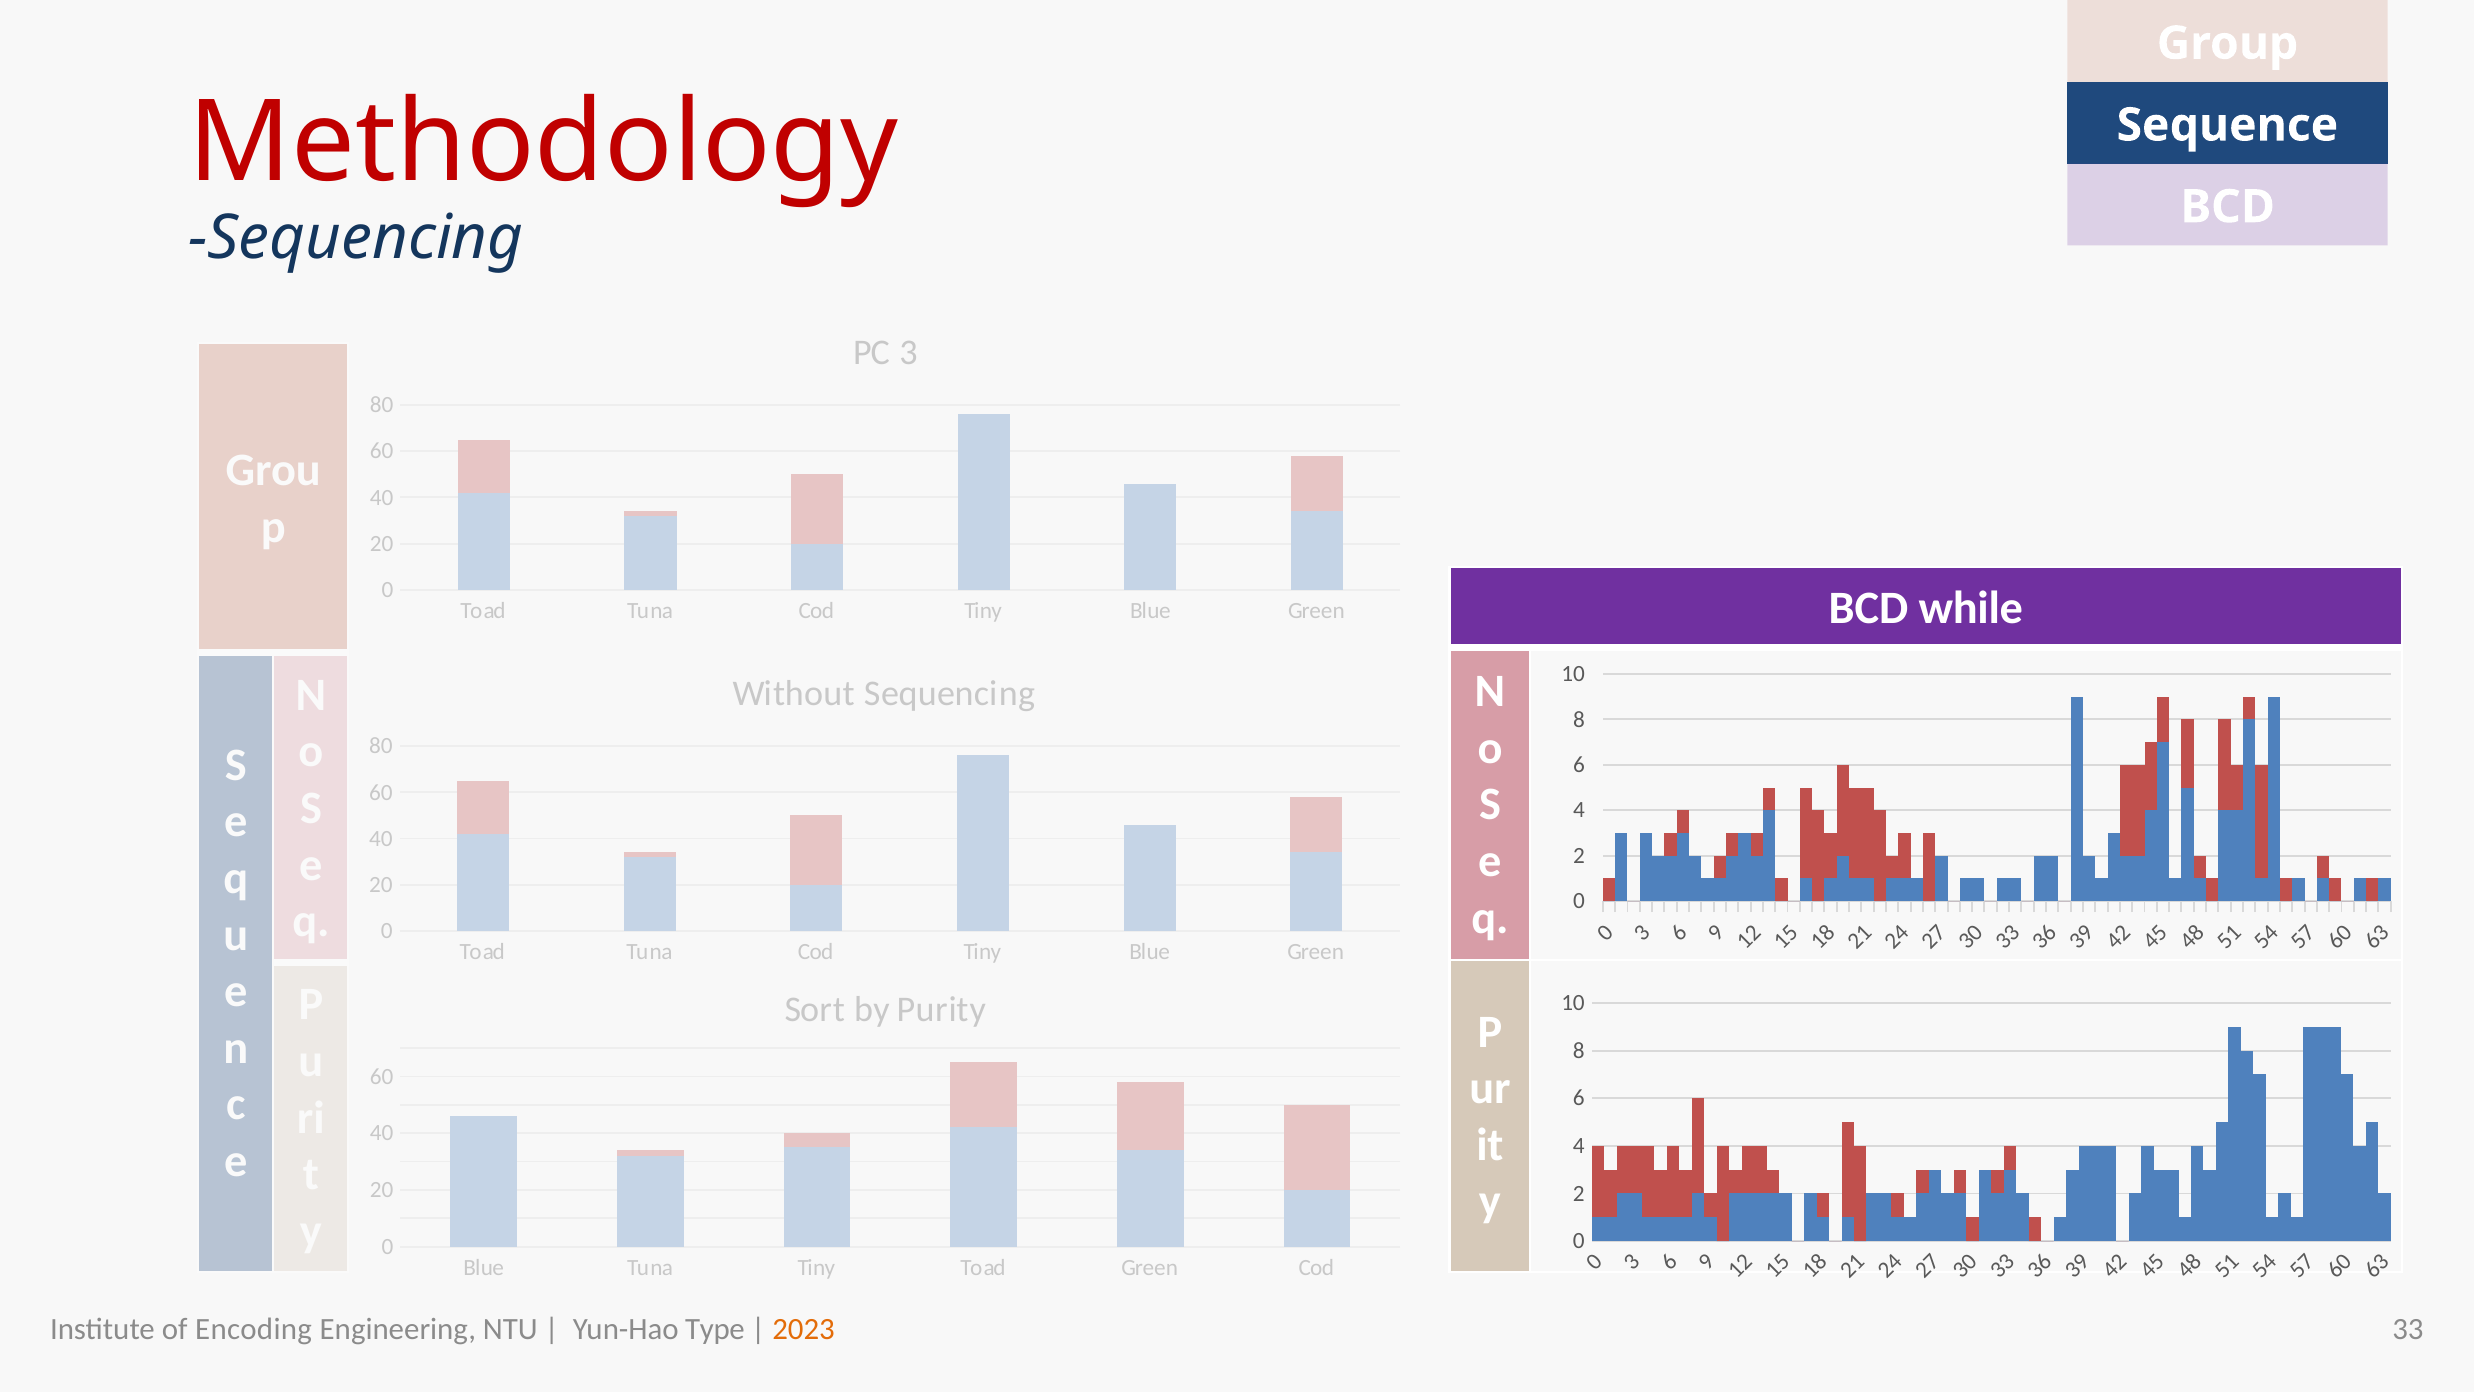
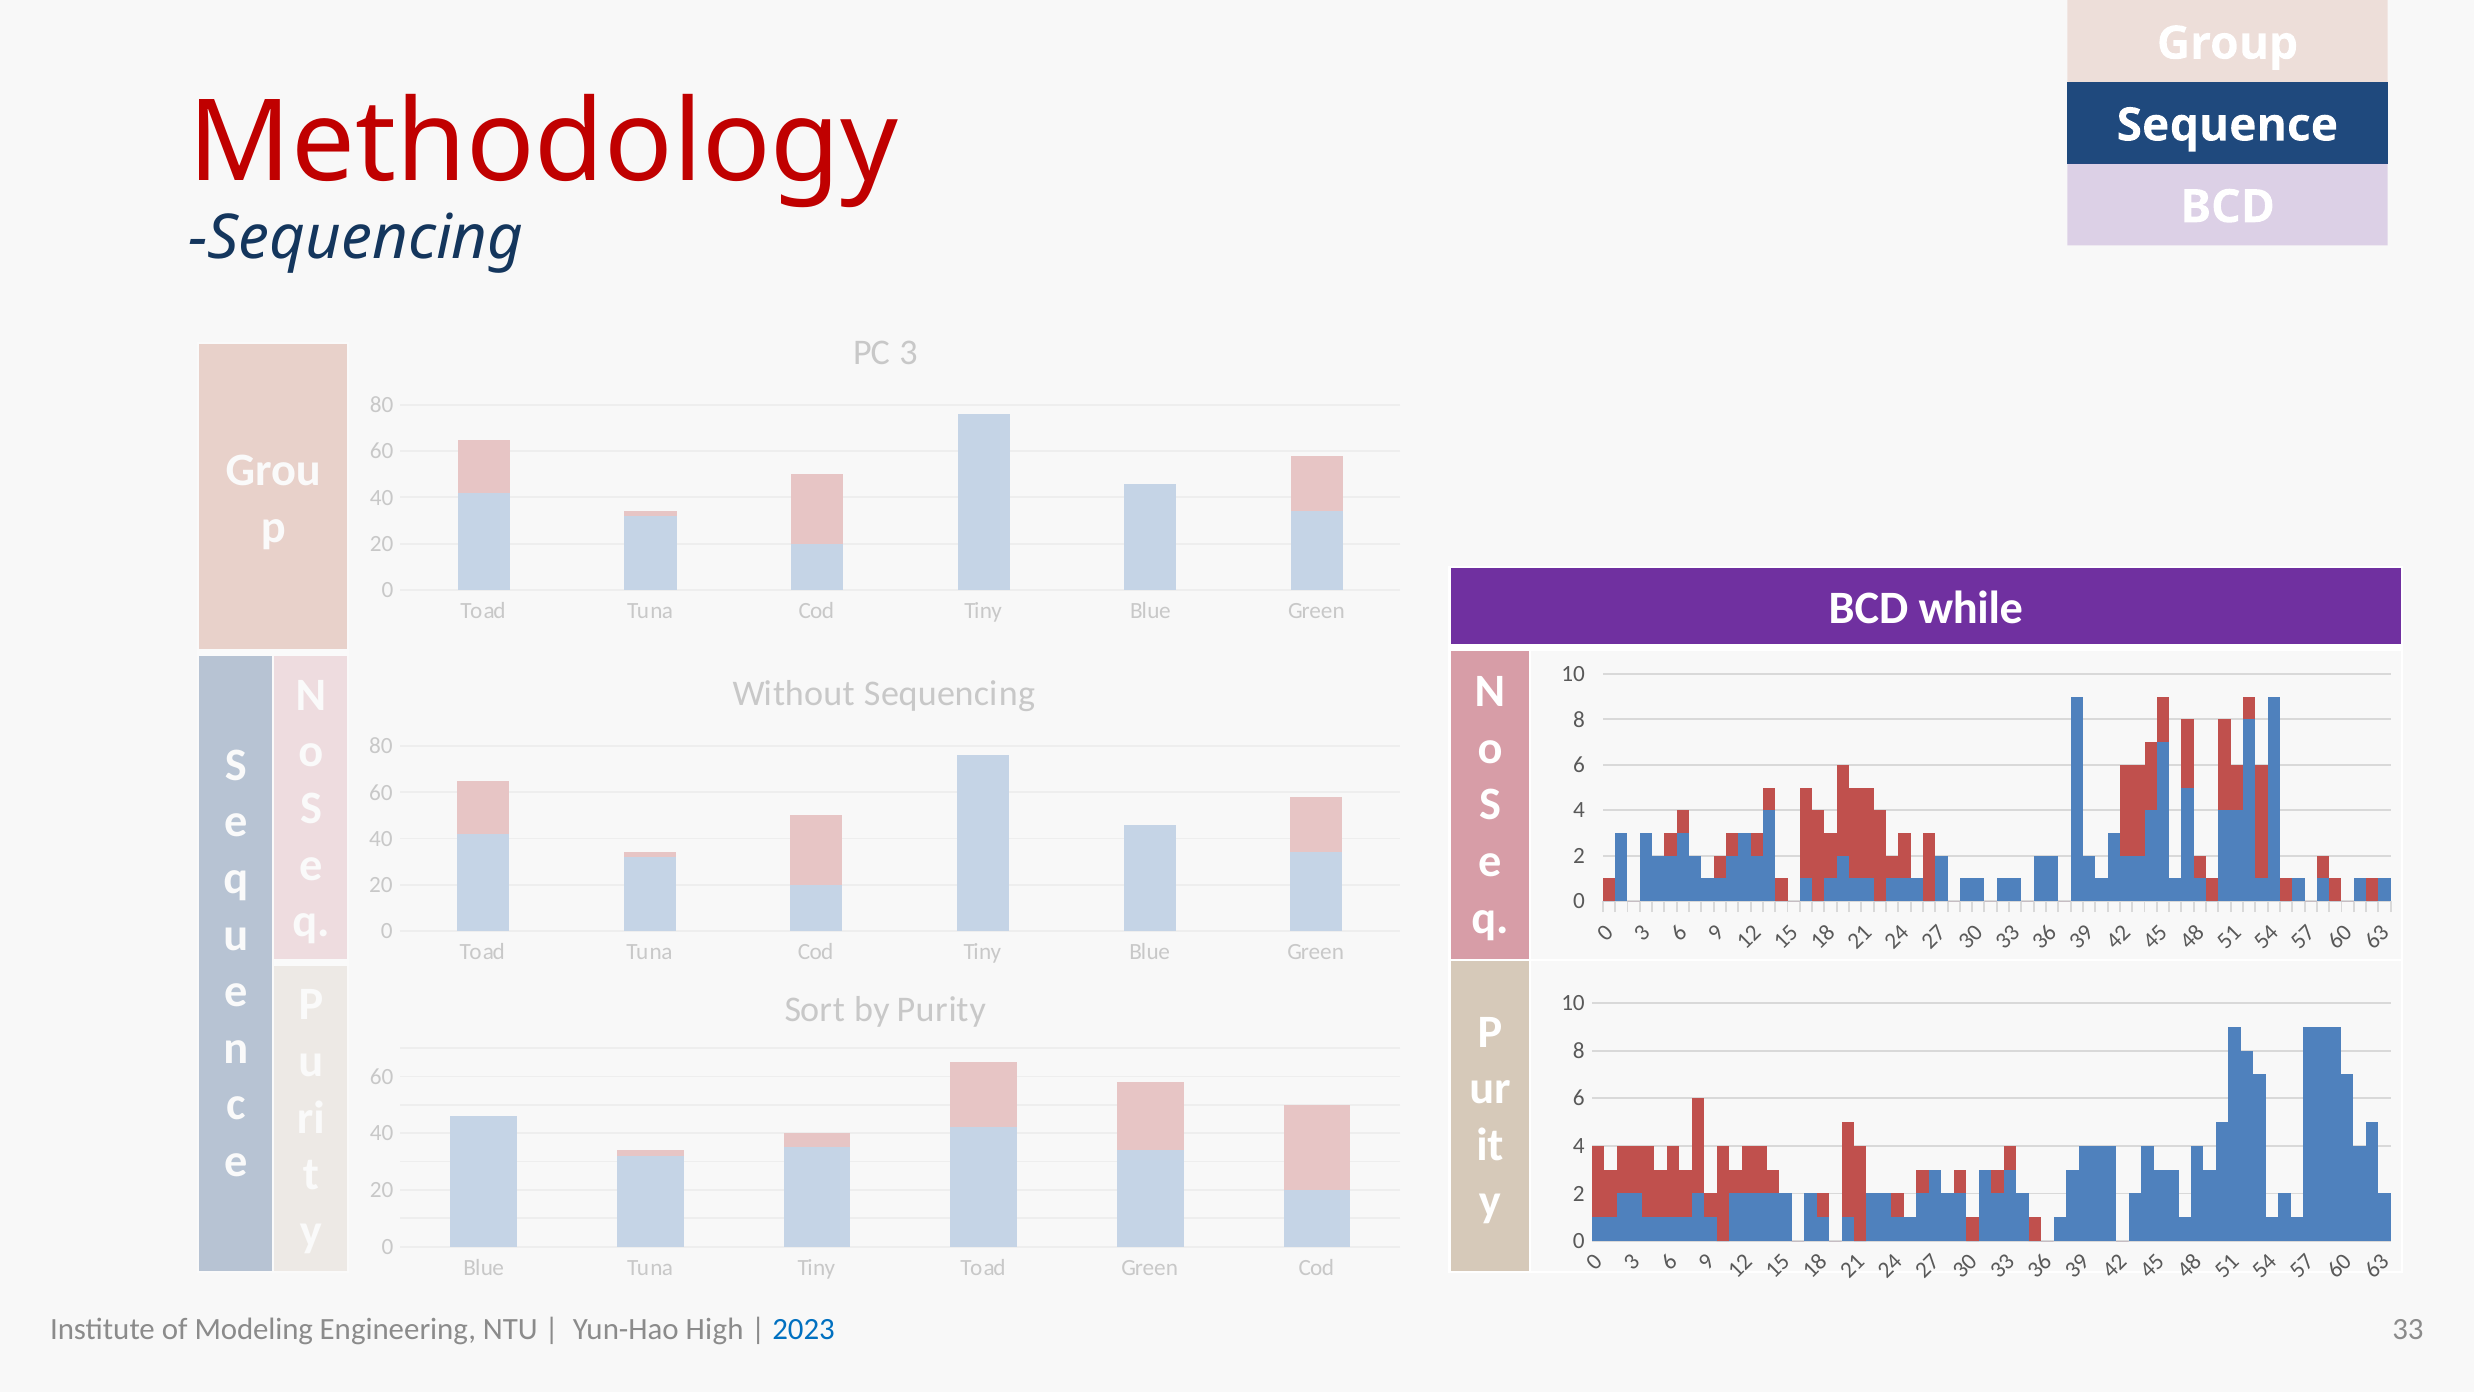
Encoding: Encoding -> Modeling (254, 1329)
Type: Type -> High (715, 1329)
2023 colour: orange -> blue (804, 1329)
